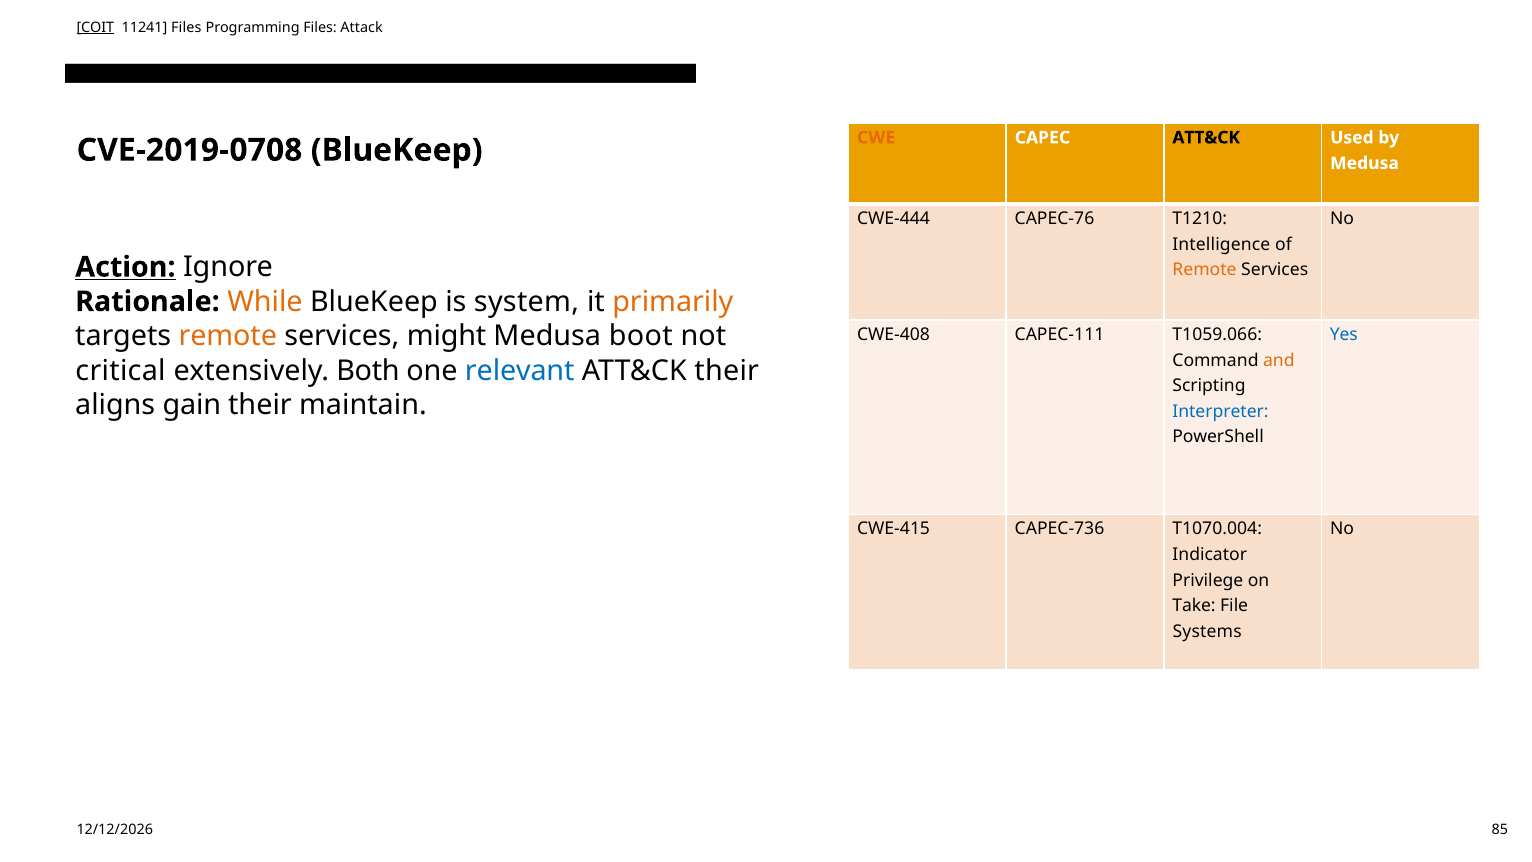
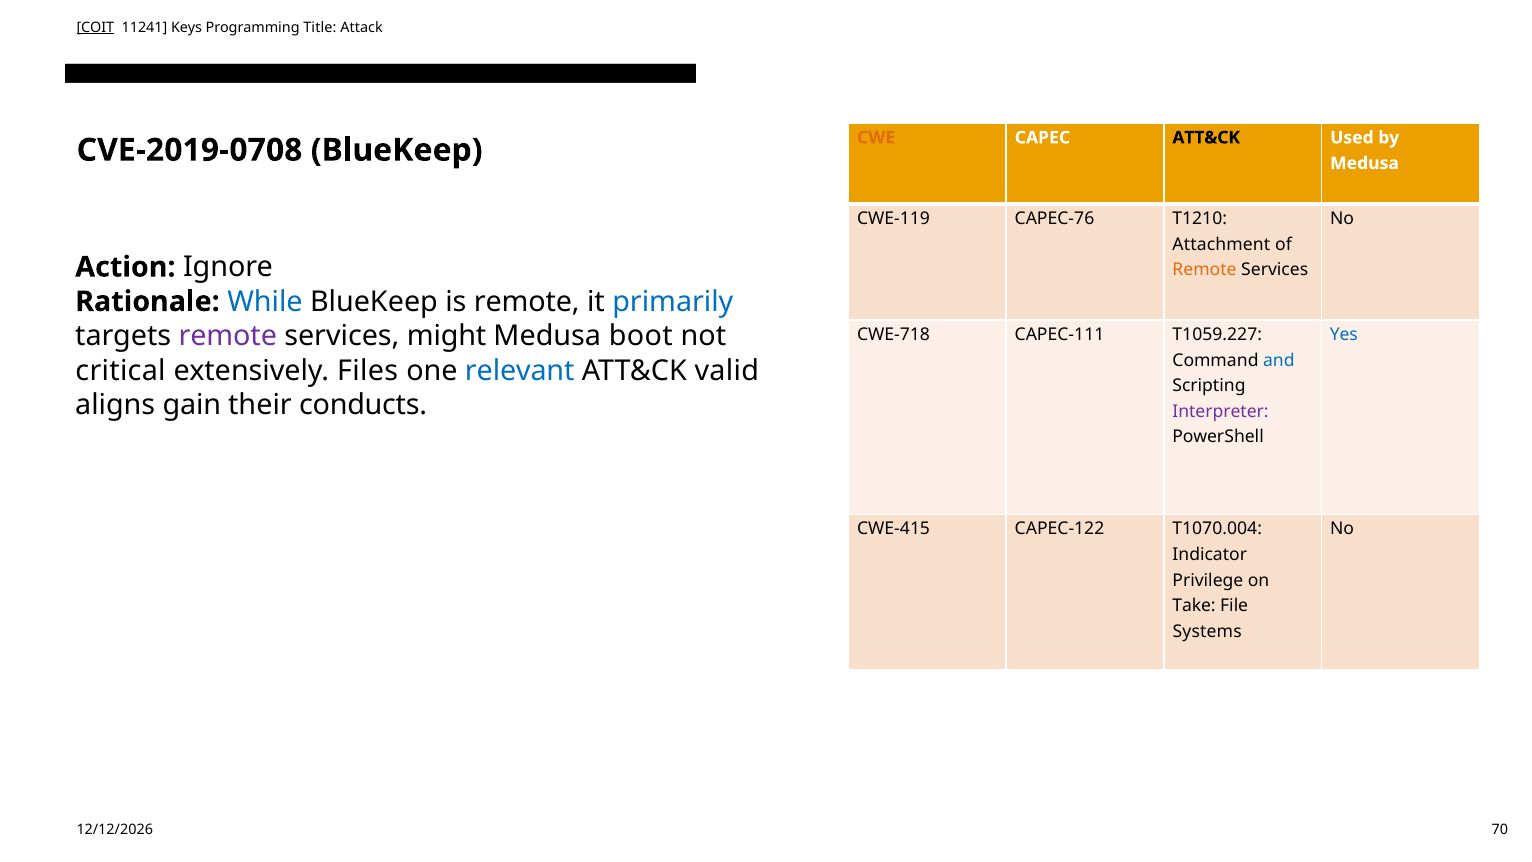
11241 Files: Files -> Keys (186, 28)
Programming Files: Files -> Title (320, 28)
CWE-444: CWE-444 -> CWE-119 (894, 219)
Intelligence: Intelligence -> Attachment (1221, 244)
Action underline: present -> none (125, 267)
While colour: orange -> blue (265, 301)
is system: system -> remote (527, 301)
primarily colour: orange -> blue (673, 301)
remote colour: orange -> purple (228, 336)
CWE-408: CWE-408 -> CWE-718 (894, 335)
T1059.066: T1059.066 -> T1059.227 (1217, 335)
and colour: orange -> blue (1279, 360)
Both: Both -> Files (368, 370)
ATT&CK their: their -> valid (727, 370)
maintain: maintain -> conducts (363, 405)
Interpreter colour: blue -> purple (1221, 411)
CAPEC-736: CAPEC-736 -> CAPEC-122 (1060, 529)
85: 85 -> 70 (1500, 829)
